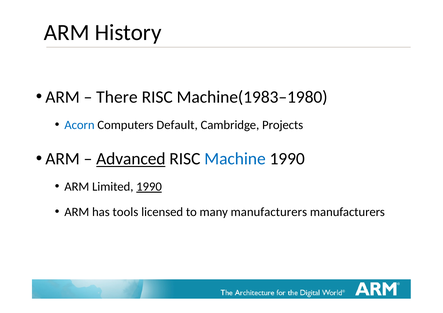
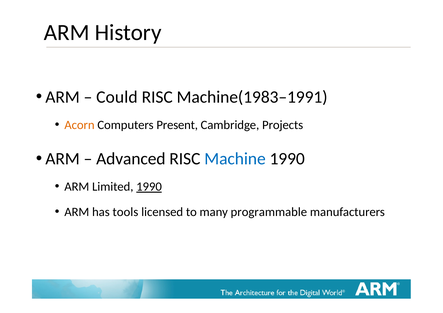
There: There -> Could (117, 97)
Machine(1983–1980: Machine(1983–1980 -> Machine(1983–1991 (252, 97)
Acorn colour: blue -> orange (79, 125)
Default: Default -> Present (177, 125)
Advanced underline: present -> none (131, 159)
many manufacturers: manufacturers -> programmable (269, 212)
